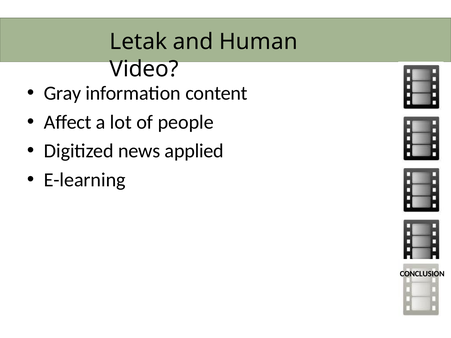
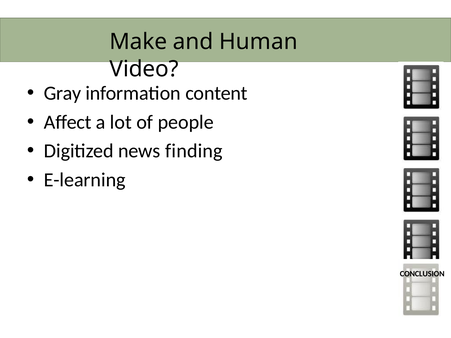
Letak: Letak -> Make (138, 42)
applied: applied -> finding (194, 151)
